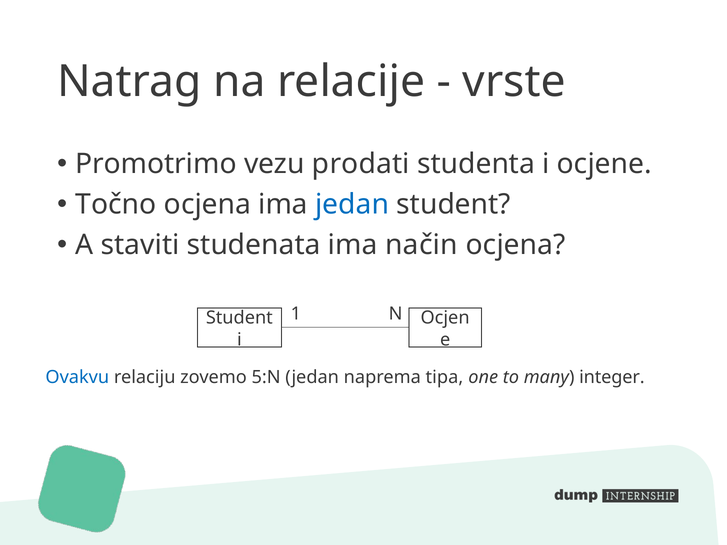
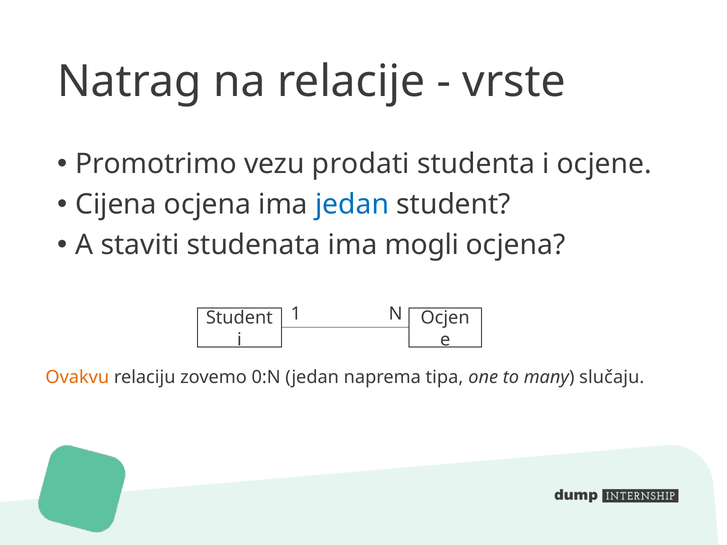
Točno: Točno -> Cijena (116, 205)
način: način -> mogli (422, 245)
Ovakvu colour: blue -> orange (77, 377)
5:N: 5:N -> 0:N (266, 377)
integer: integer -> slučaju (612, 377)
